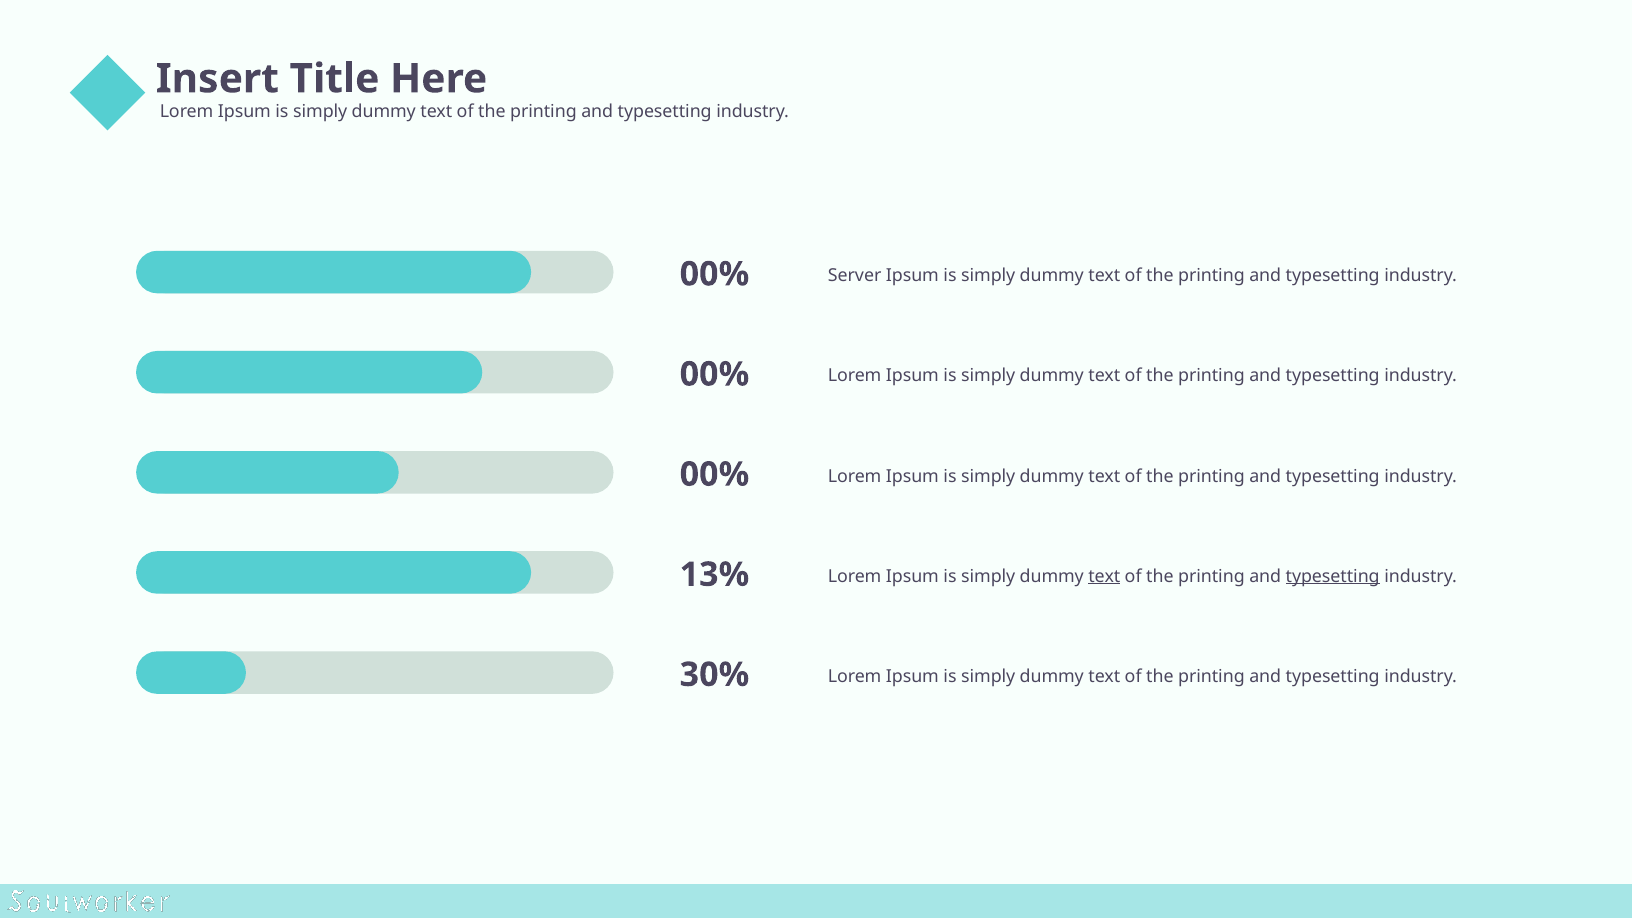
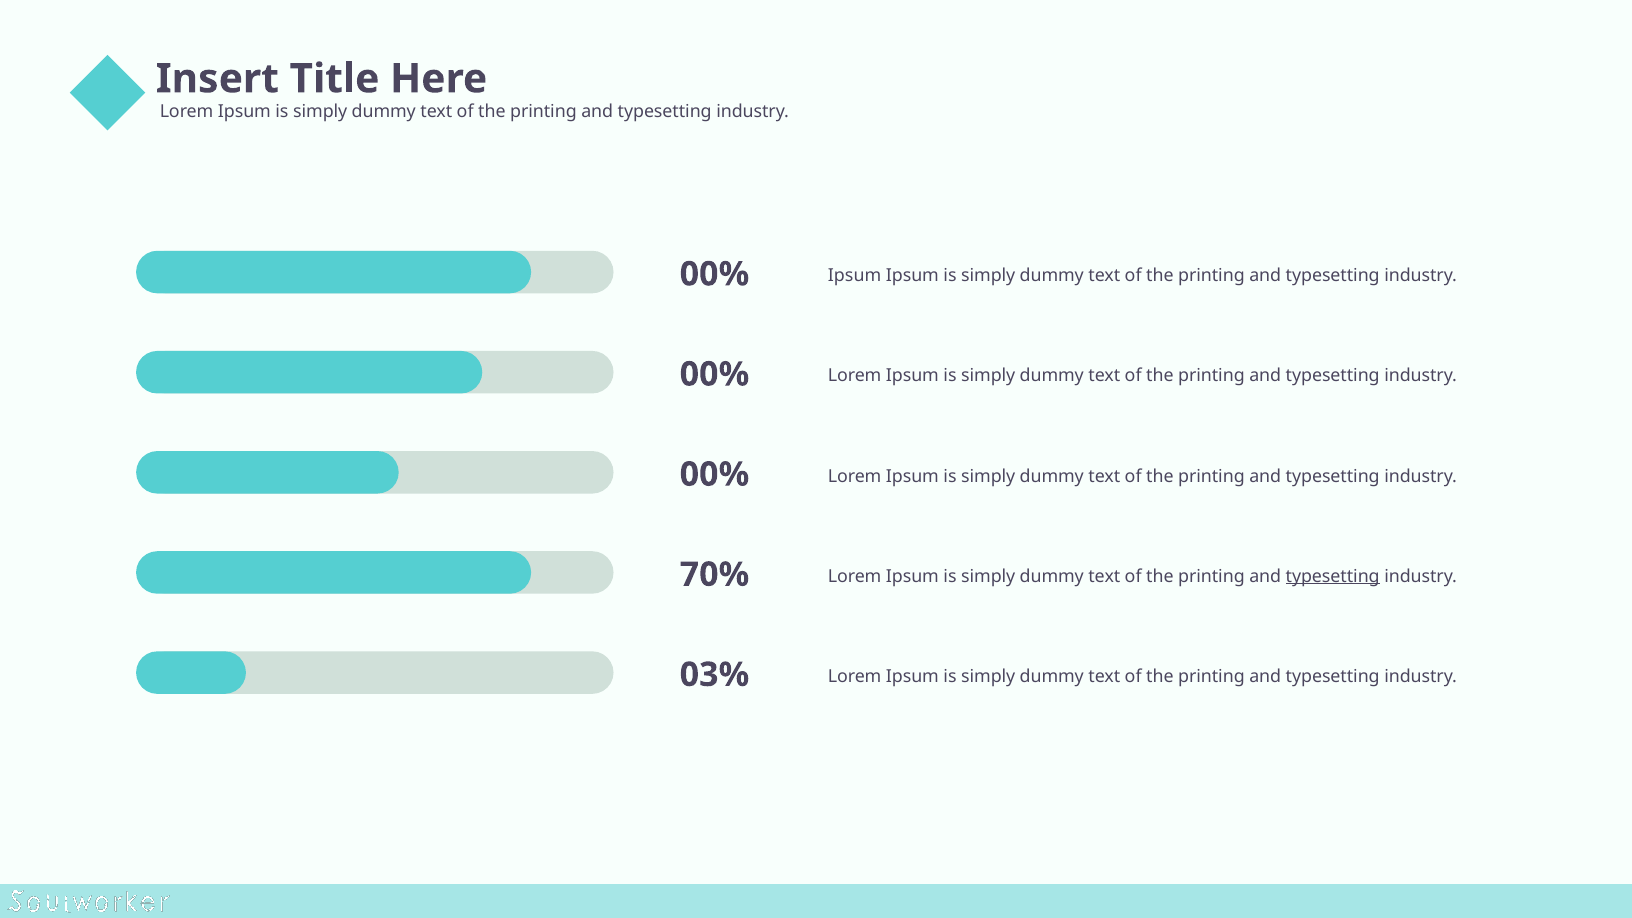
00% Server: Server -> Ipsum (855, 276)
13%: 13% -> 70% (714, 575)
text underline: present -> none (1104, 576)
30%: 30% -> 03% (714, 675)
